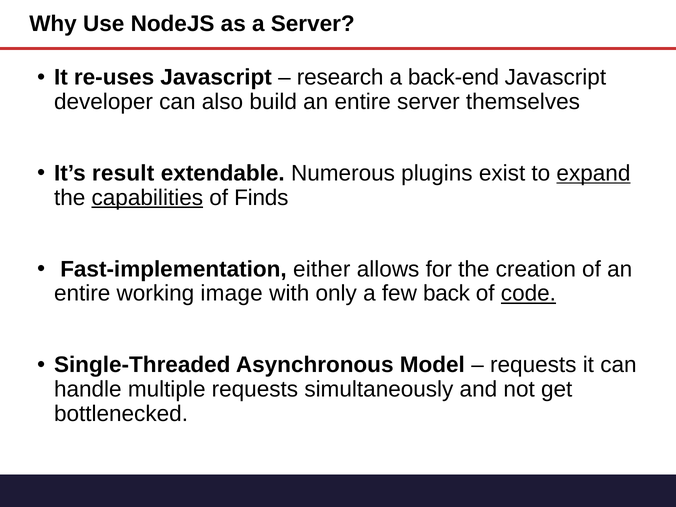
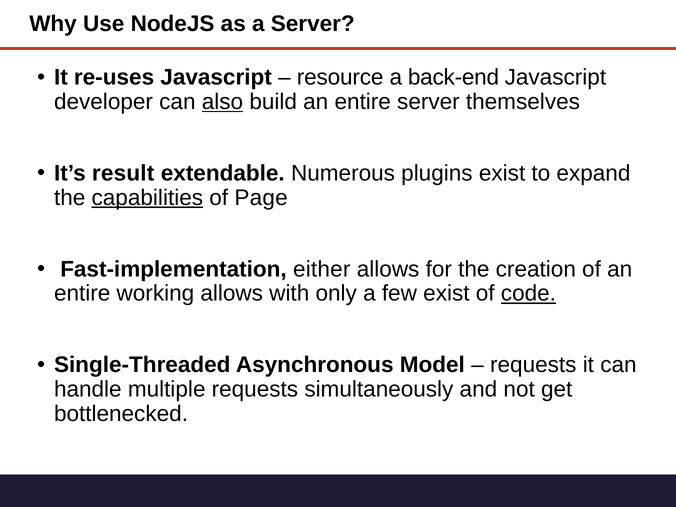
research: research -> resource (340, 78)
also underline: none -> present (222, 102)
expand underline: present -> none (593, 173)
Finds: Finds -> Page (261, 198)
working image: image -> allows (232, 294)
few back: back -> exist (446, 294)
